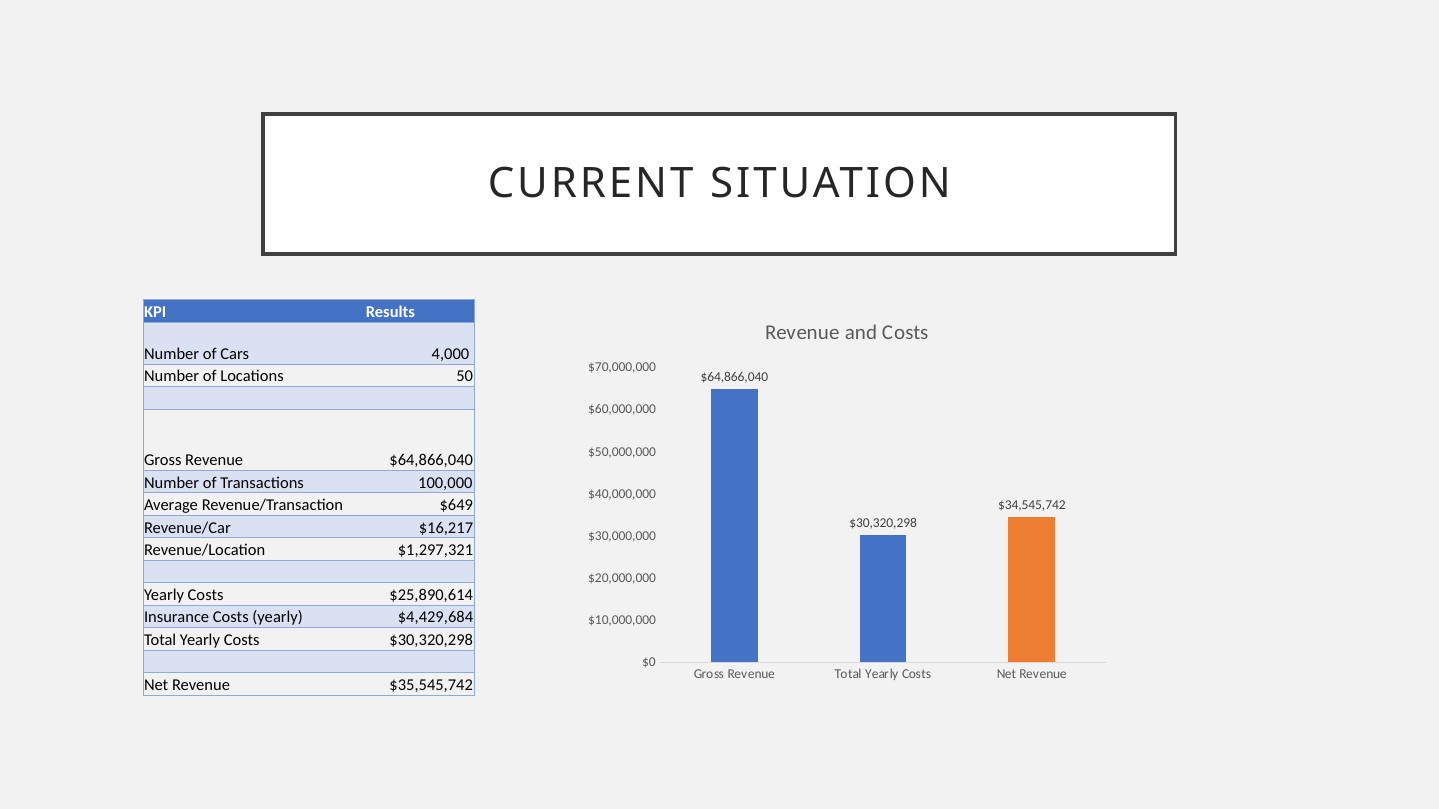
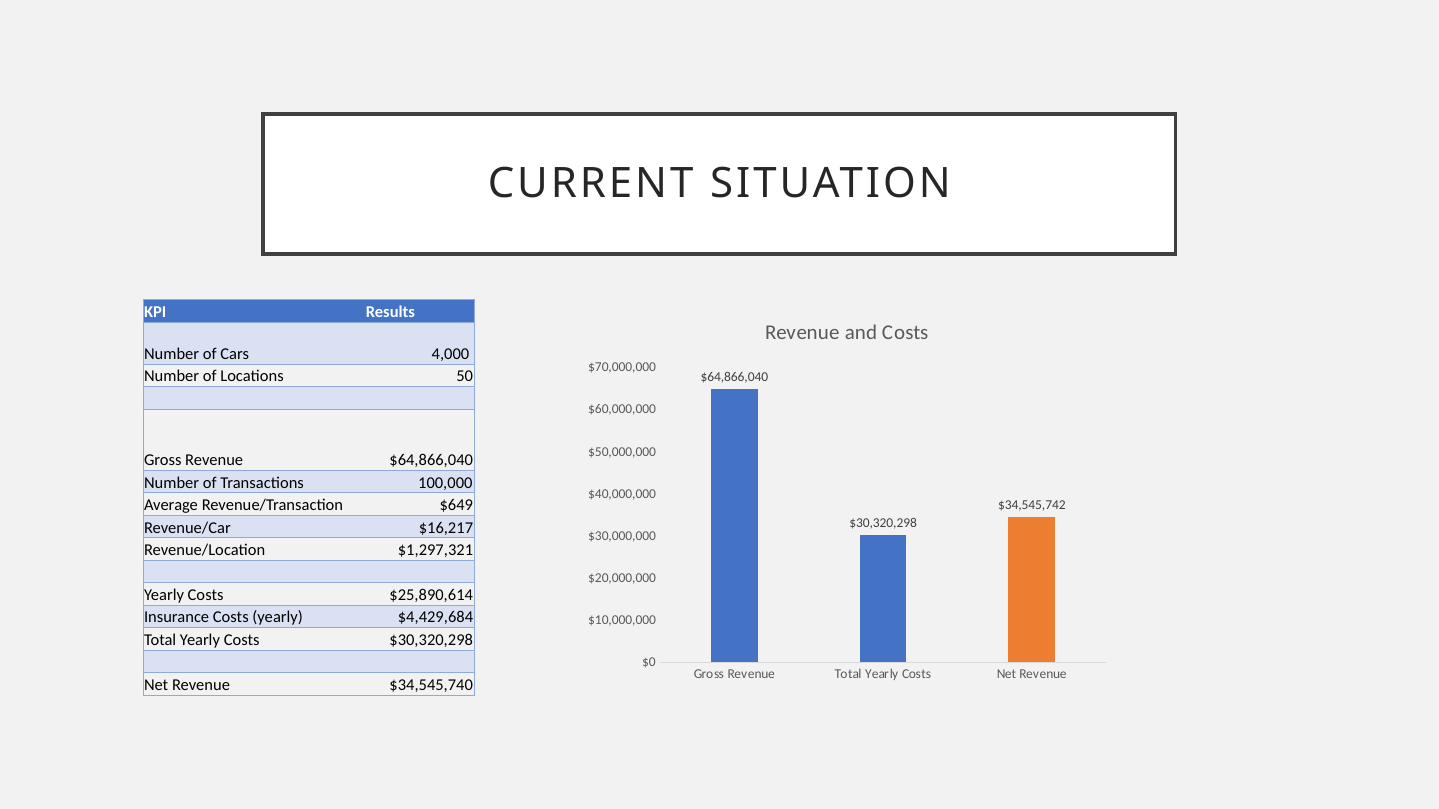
$35,545,742: $35,545,742 -> $34,545,740 (431, 685)
